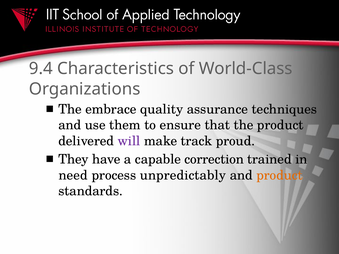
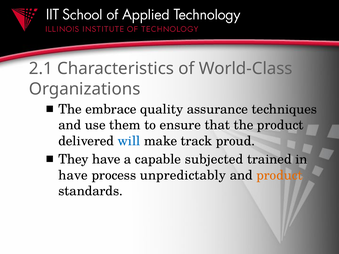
9.4: 9.4 -> 2.1 (41, 69)
will colour: purple -> blue (129, 141)
correction: correction -> subjected (214, 160)
need: need -> have (73, 175)
